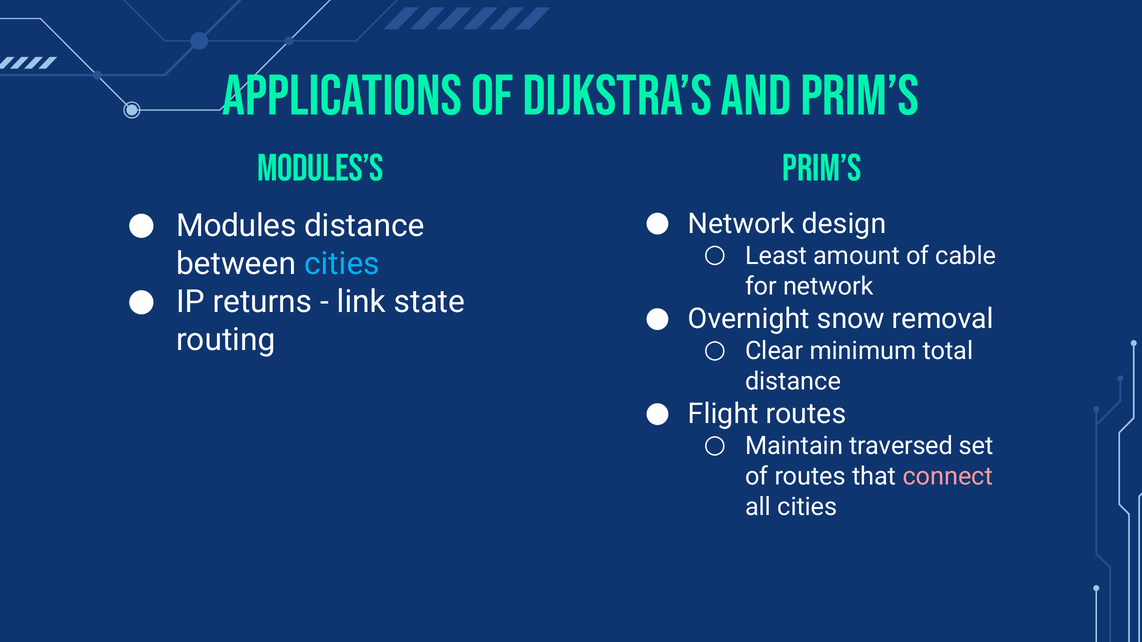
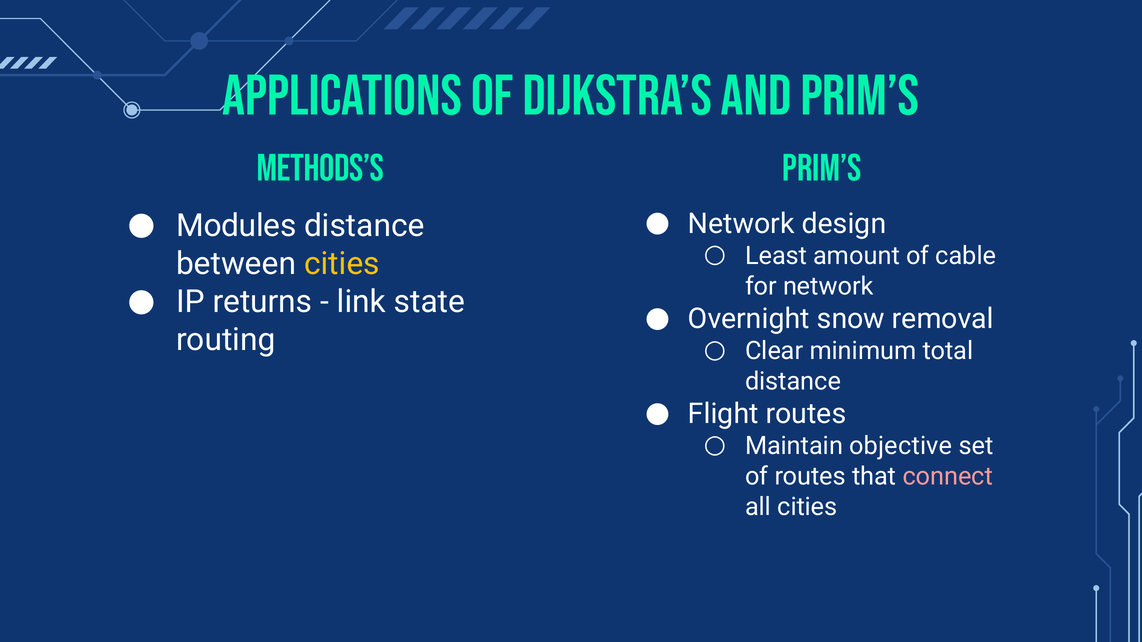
Modules’s: Modules’s -> Methods’s (320, 168)
cities colour: light blue -> yellow (342, 264)
traversed: traversed -> objective (901, 446)
